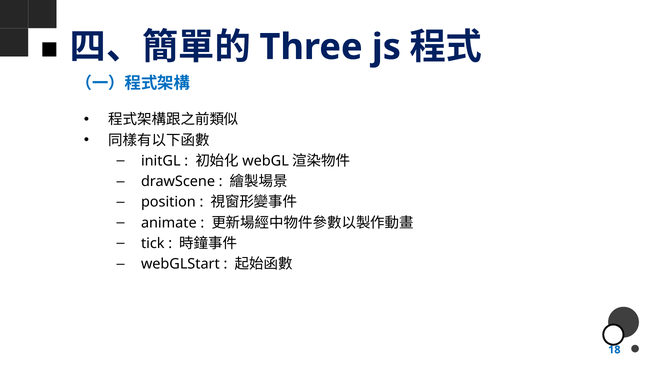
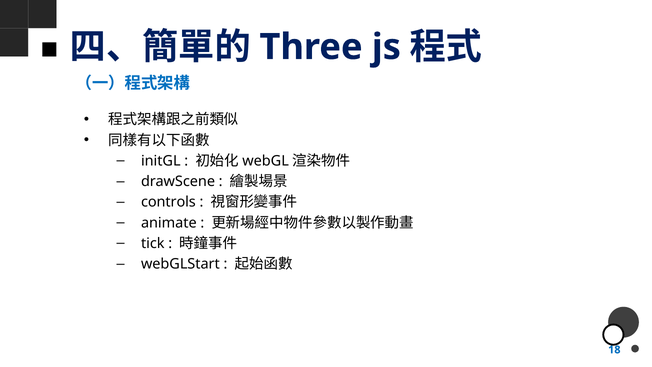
position: position -> controls (168, 202)
